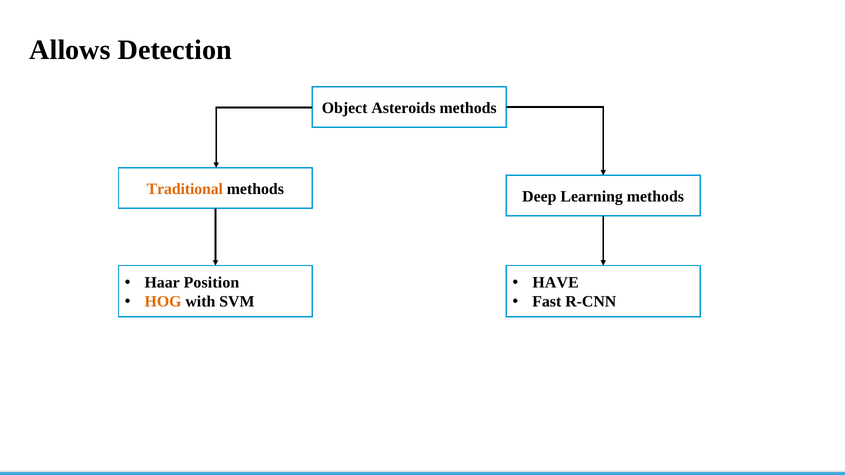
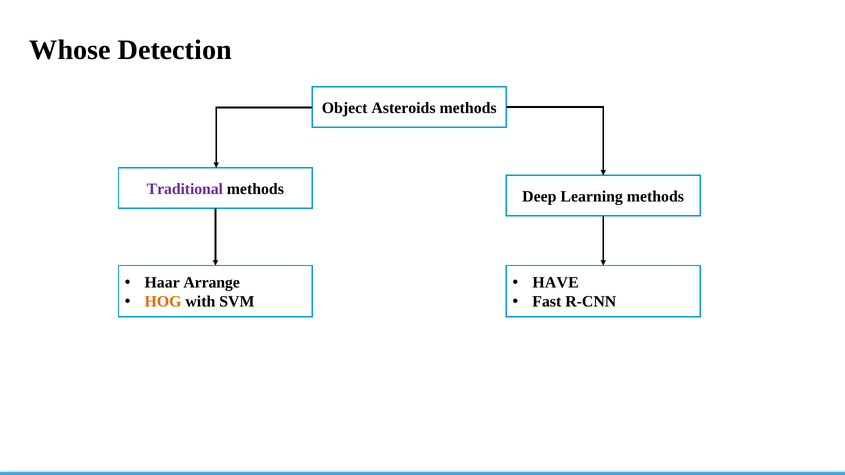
Allows: Allows -> Whose (70, 50)
Traditional colour: orange -> purple (185, 189)
Position: Position -> Arrange (212, 283)
